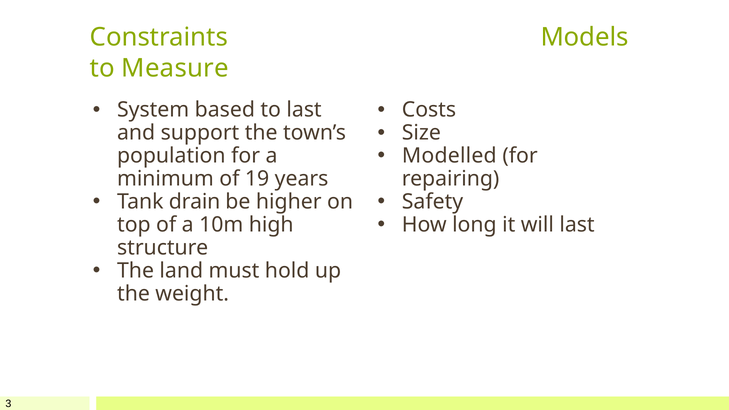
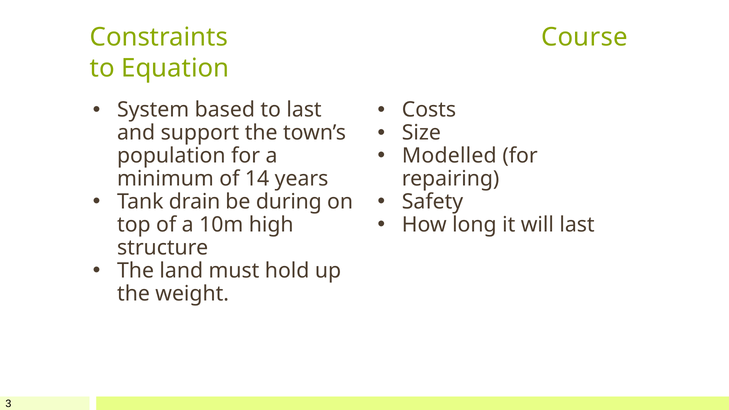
Models: Models -> Course (584, 37)
Measure: Measure -> Equation (175, 68)
19: 19 -> 14 (257, 179)
higher: higher -> during (289, 202)
